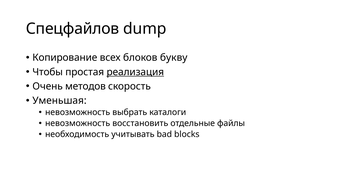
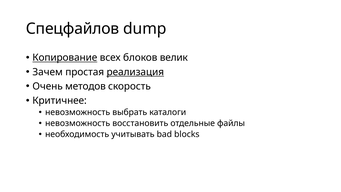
Копирование underline: none -> present (65, 58)
букву: букву -> велик (174, 58)
Чтобы: Чтобы -> Зачем (48, 72)
Уменьшая: Уменьшая -> Критичнее (60, 101)
